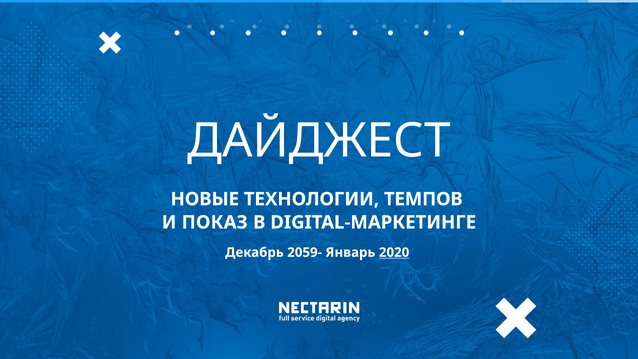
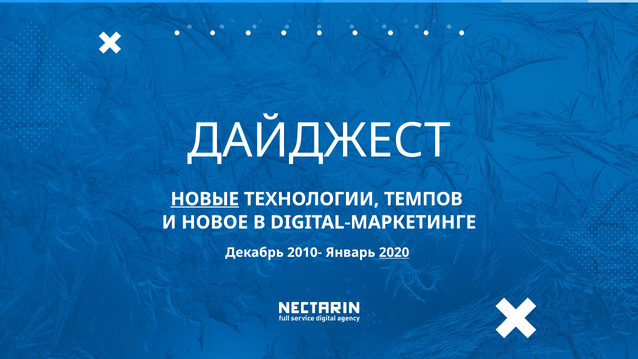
НОВЫЕ underline: none -> present (205, 199)
ПОКАЗ: ПОКАЗ -> НОВОЕ (215, 222)
2059-: 2059- -> 2010- (305, 252)
